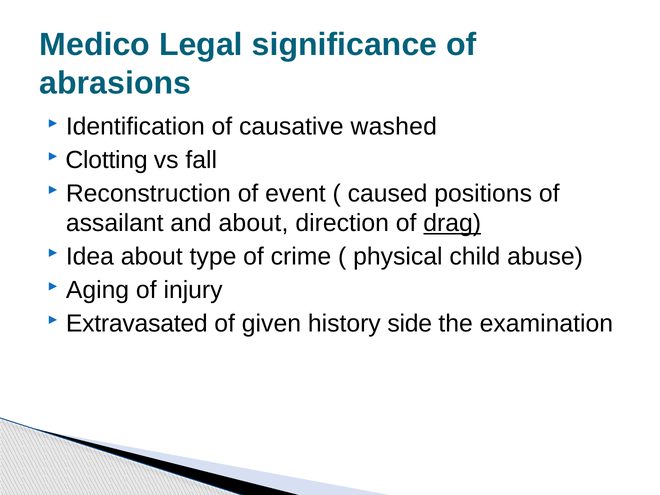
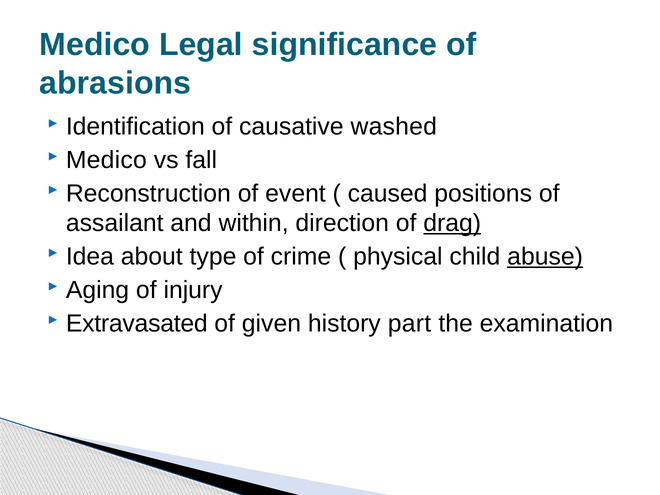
Clotting: Clotting -> Medico (106, 160)
and about: about -> within (254, 223)
abuse underline: none -> present (545, 257)
side: side -> part (409, 323)
